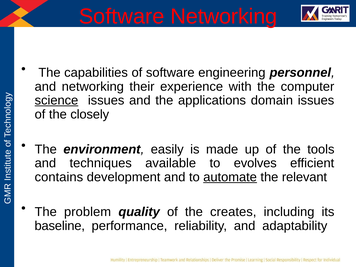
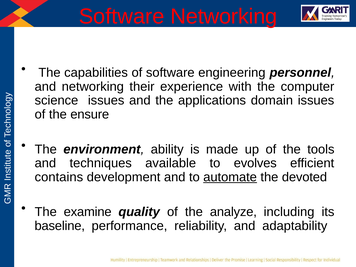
science underline: present -> none (56, 100)
closely: closely -> ensure (90, 114)
easily: easily -> ability (167, 149)
relevant: relevant -> devoted (304, 177)
problem: problem -> examine (88, 212)
creates: creates -> analyze (233, 212)
